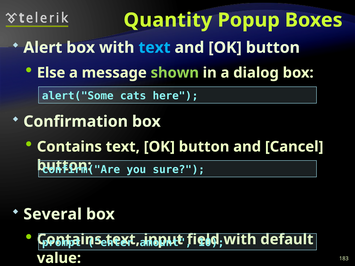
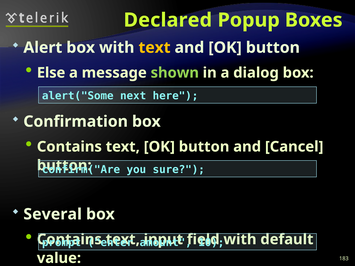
Quantity: Quantity -> Declared (168, 20)
text colour: light blue -> yellow (155, 48)
cats: cats -> next (133, 96)
